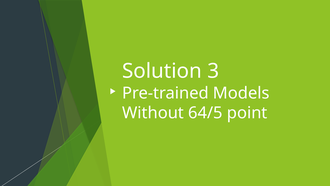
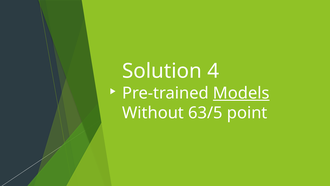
3: 3 -> 4 (213, 71)
Models underline: none -> present (241, 93)
64/5: 64/5 -> 63/5 (205, 113)
